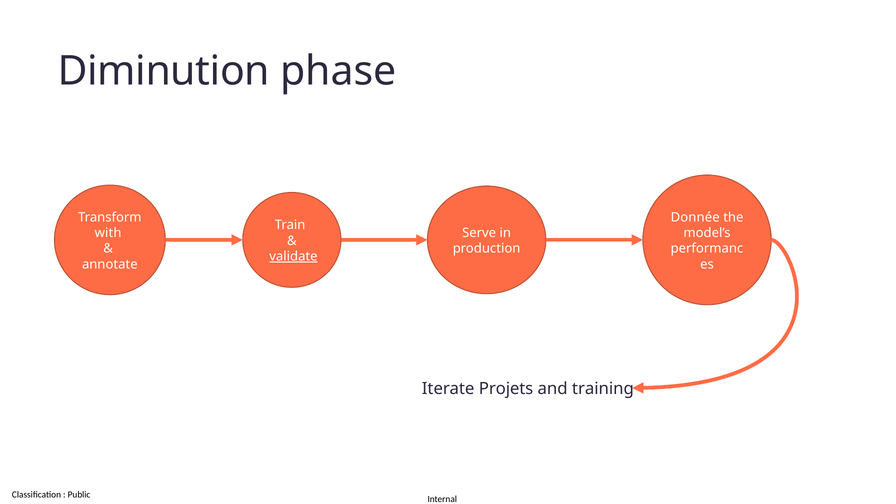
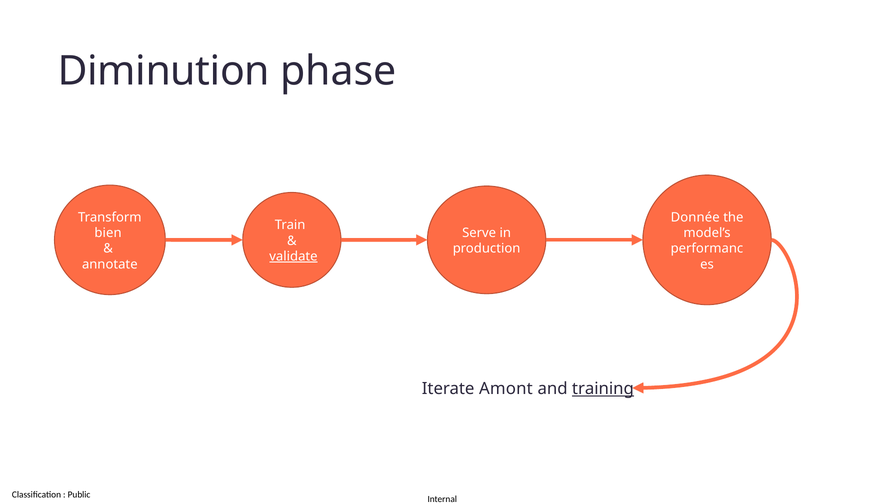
with: with -> bien (108, 233)
Projets: Projets -> Amont (506, 389)
training underline: none -> present (603, 389)
